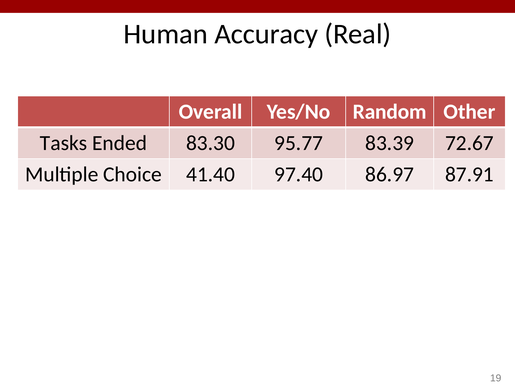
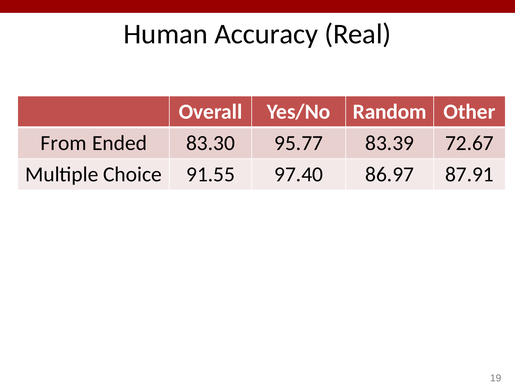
Tasks: Tasks -> From (64, 143)
41.40: 41.40 -> 91.55 (211, 175)
